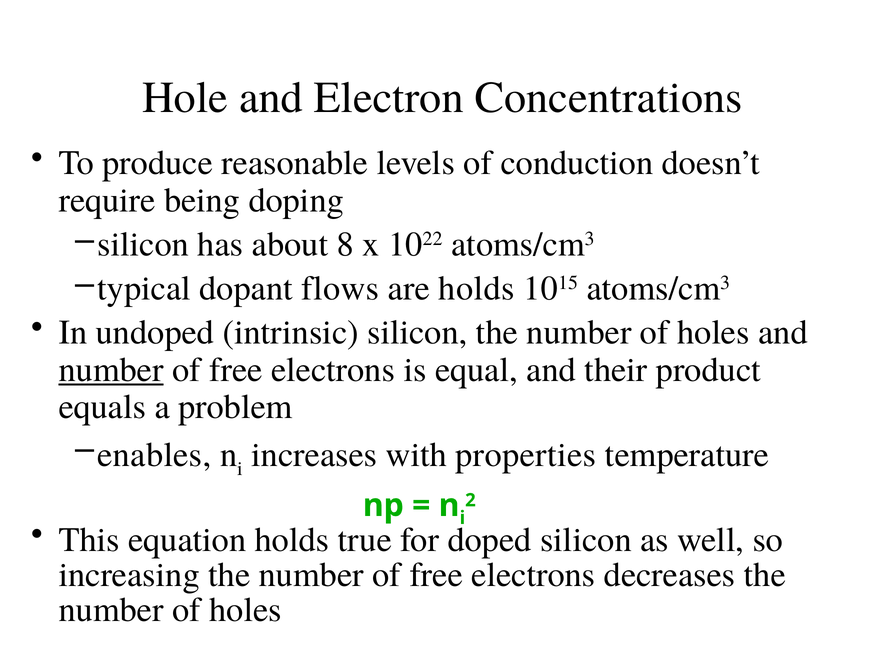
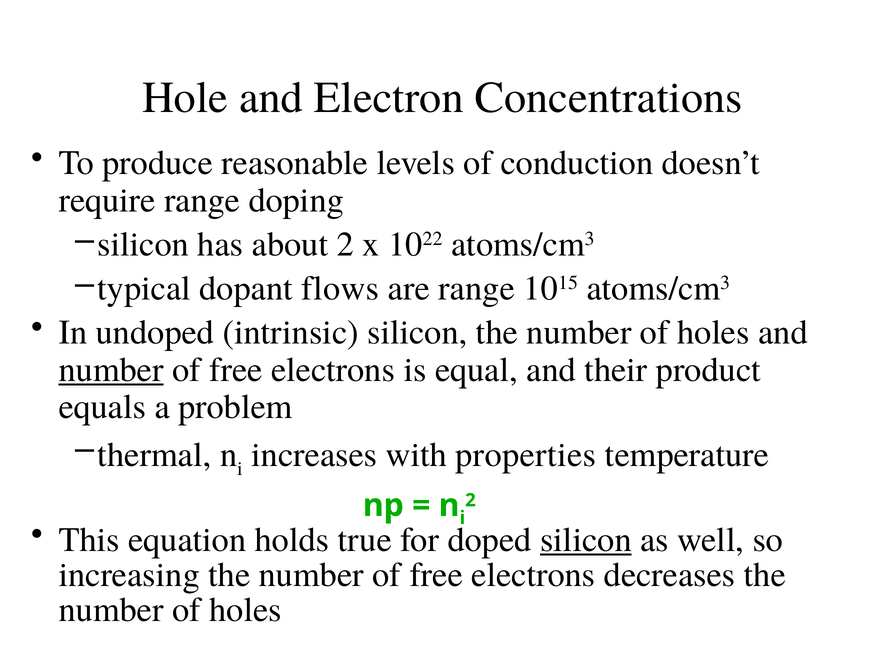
require being: being -> range (202, 200)
about 8: 8 -> 2 (345, 244)
are holds: holds -> range (477, 288)
enables: enables -> thermal (154, 455)
silicon underline: none -> present (586, 540)
